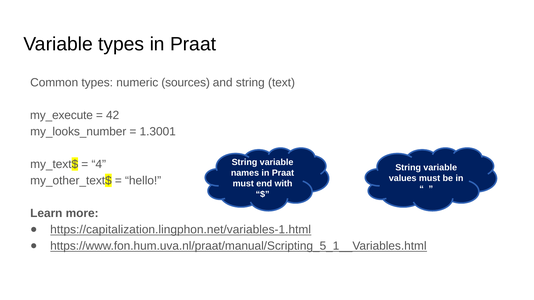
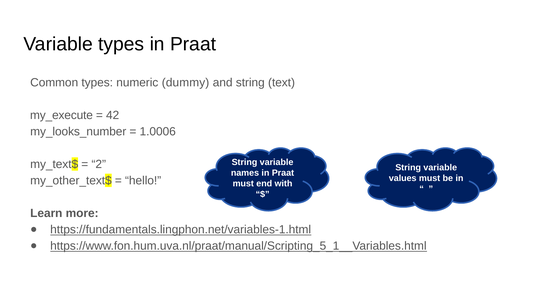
sources: sources -> dummy (186, 83)
1.3001: 1.3001 -> 1.0006 (158, 132)
4: 4 -> 2 (99, 164)
https://capitalization.lingphon.net/variables-1.html: https://capitalization.lingphon.net/variables-1.html -> https://fundamentals.lingphon.net/variables-1.html (181, 230)
